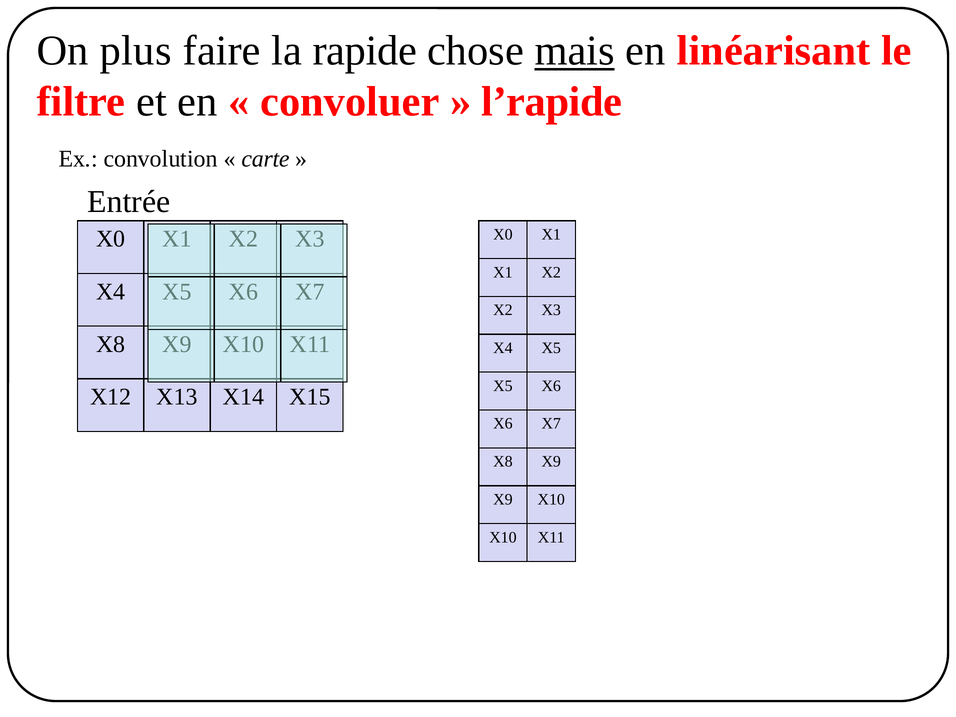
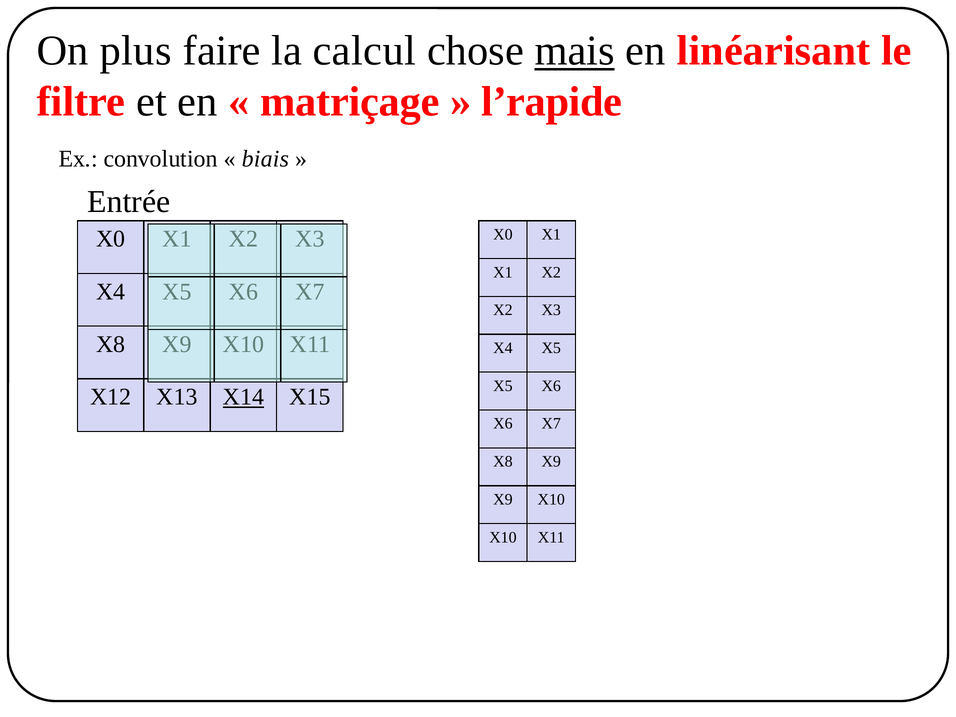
rapide: rapide -> calcul (364, 51)
convoluer: convoluer -> matriçage (350, 102)
carte: carte -> biais (265, 159)
X14 underline: none -> present (243, 397)
